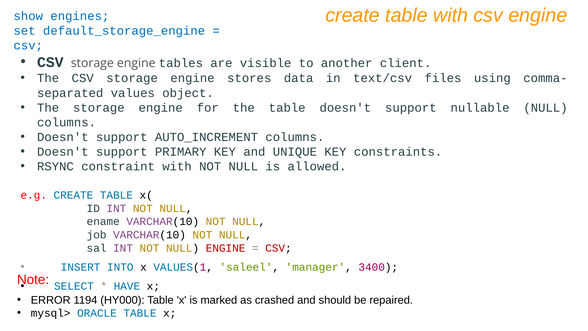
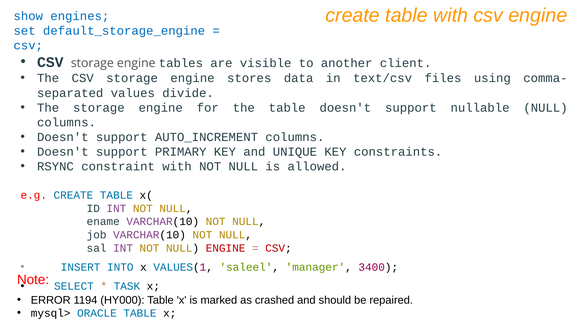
object: object -> divide (188, 93)
HAVE: HAVE -> TASK (127, 286)
